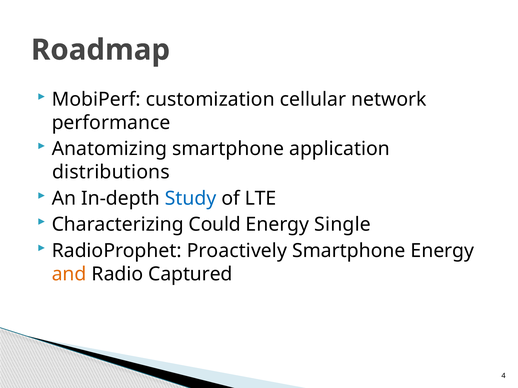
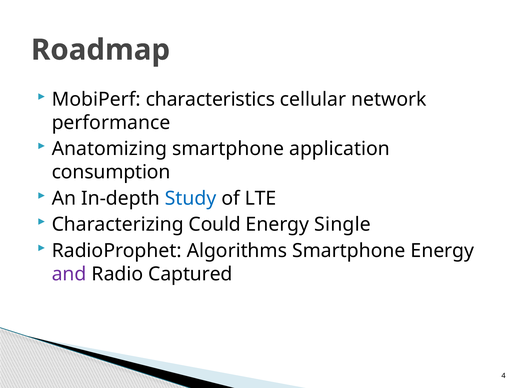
customization: customization -> characteristics (210, 99)
distributions: distributions -> consumption (111, 172)
Proactively: Proactively -> Algorithms (237, 251)
and colour: orange -> purple (69, 274)
